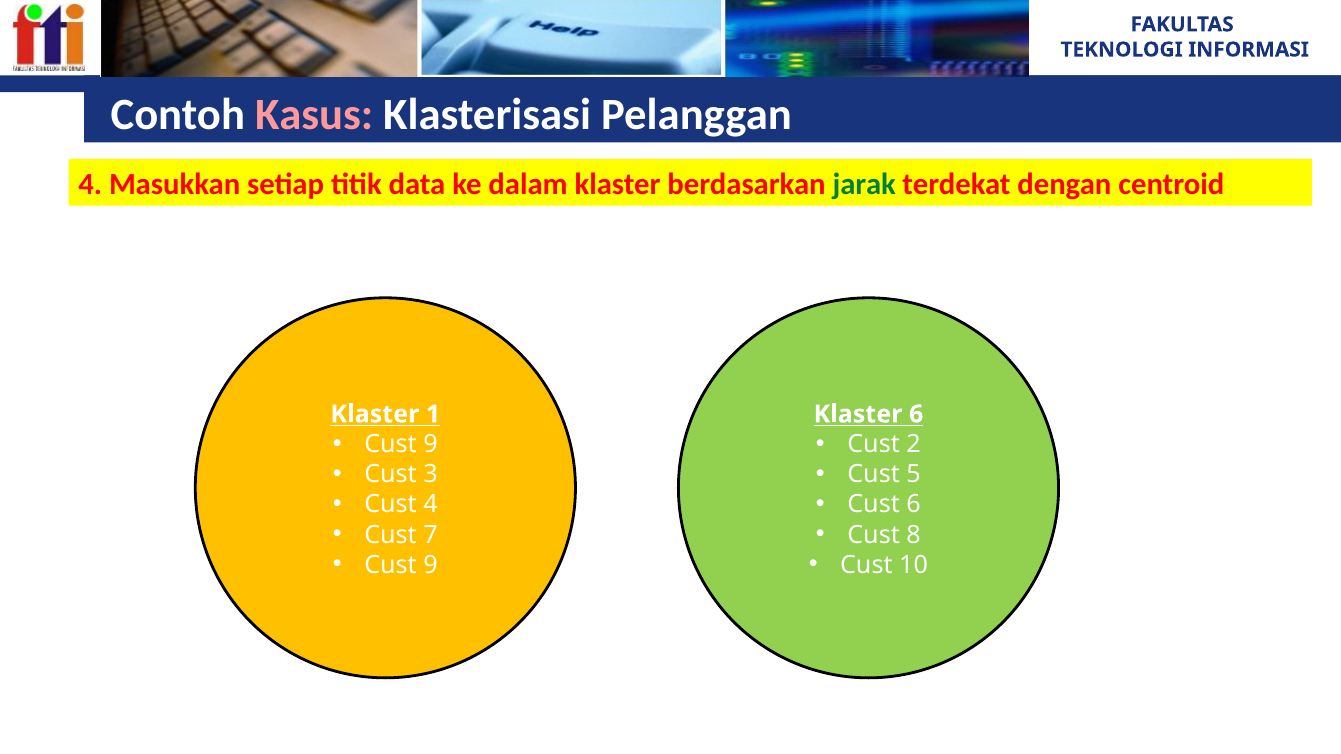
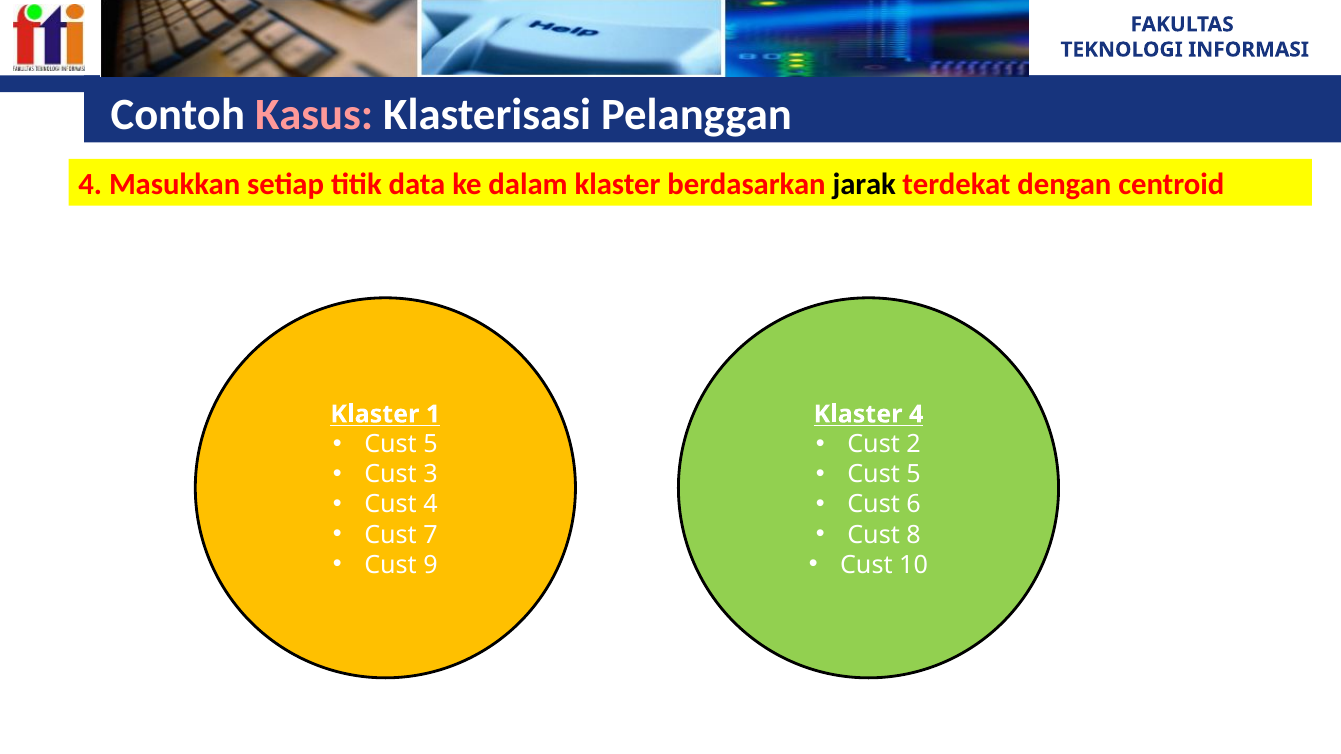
jarak colour: green -> black (864, 185)
Klaster 6: 6 -> 4 (916, 414)
9: 9 -> 5 (431, 445)
